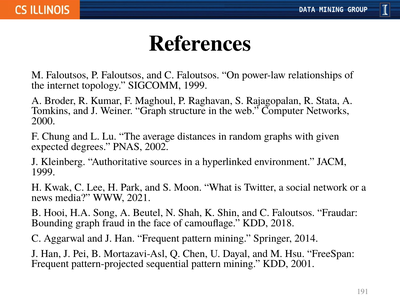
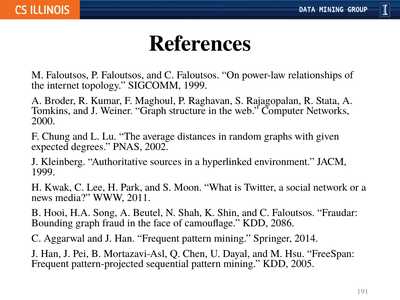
2021: 2021 -> 2011 (139, 198)
2018: 2018 -> 2086 (282, 223)
2001: 2001 -> 2005 (303, 264)
